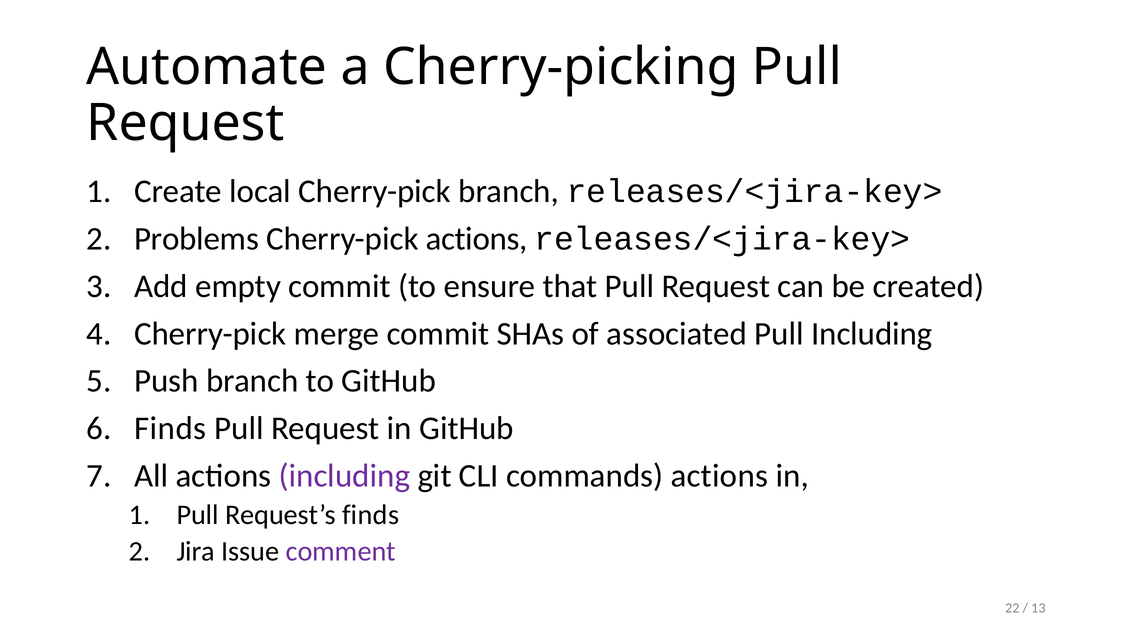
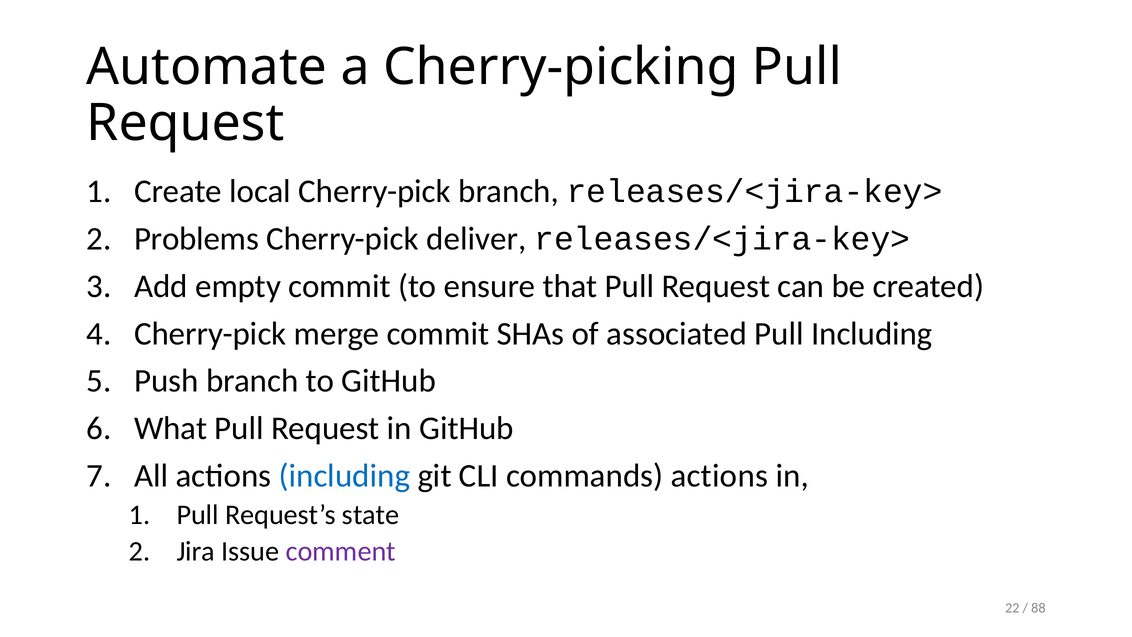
Cherry-pick actions: actions -> deliver (476, 239)
Finds: Finds -> What (171, 428)
including colour: purple -> blue (344, 476)
Request’s finds: finds -> state (371, 515)
13: 13 -> 88 (1038, 608)
